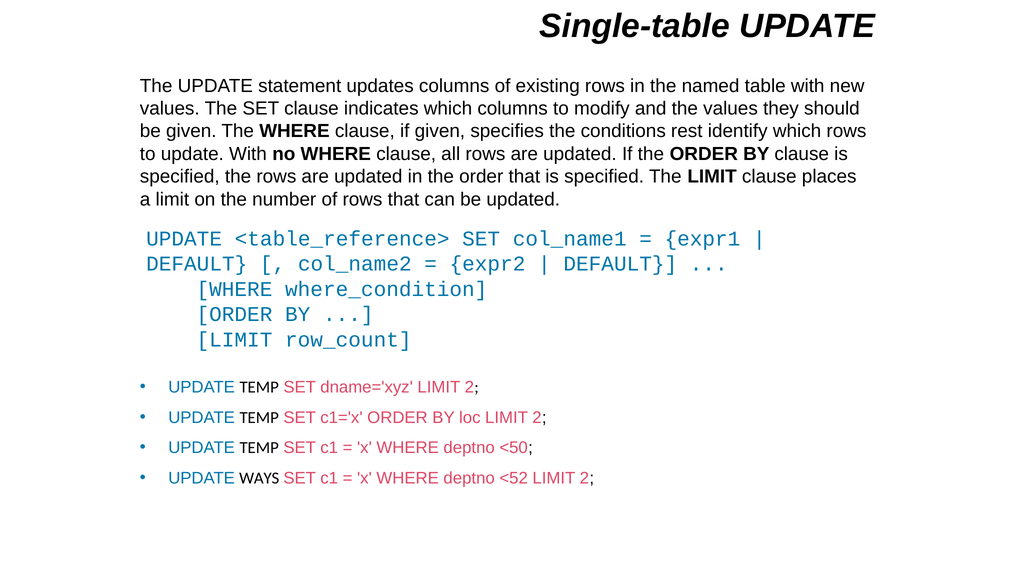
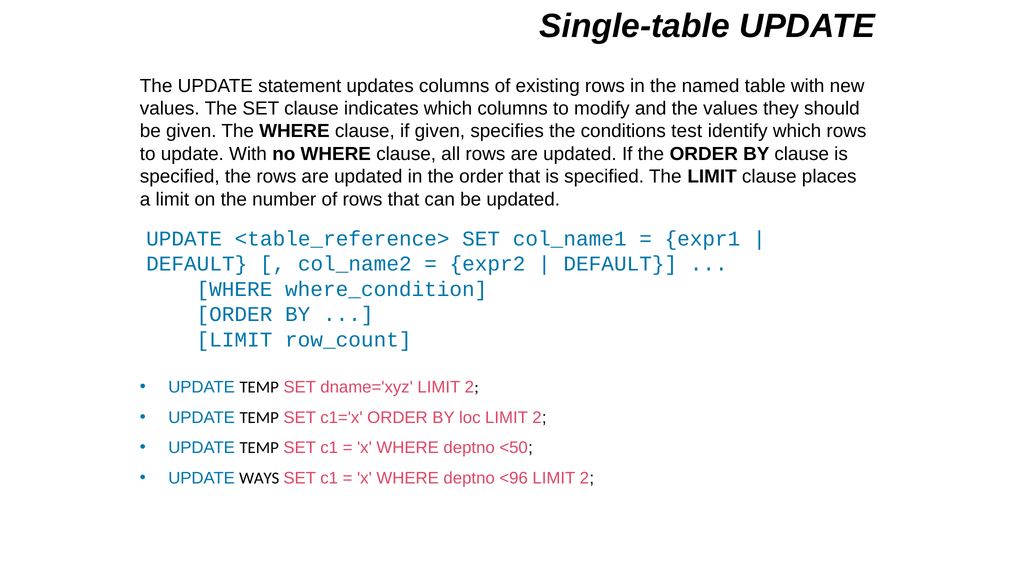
rest: rest -> test (687, 131)
<52: <52 -> <96 (514, 478)
